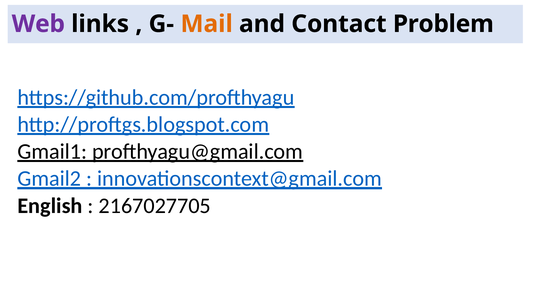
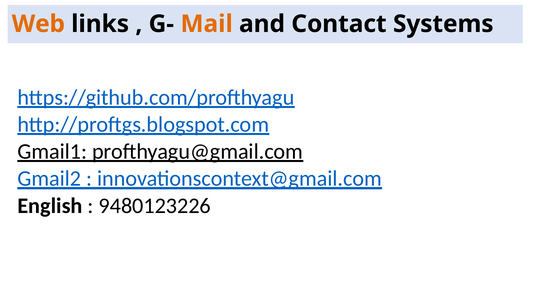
Web colour: purple -> orange (38, 24)
Problem: Problem -> Systems (443, 24)
2167027705: 2167027705 -> 9480123226 (155, 206)
